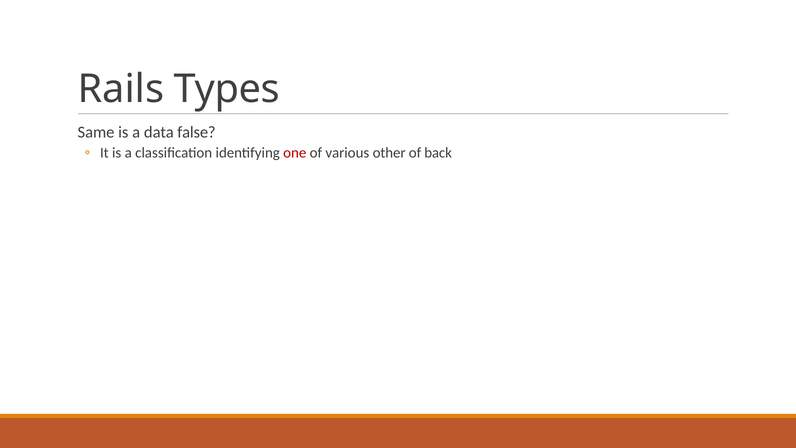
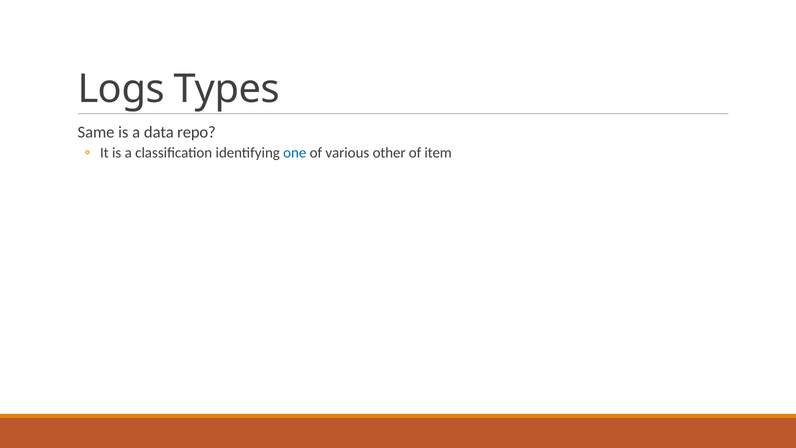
Rails: Rails -> Logs (121, 89)
false: false -> repo (196, 132)
one colour: red -> blue (295, 153)
back: back -> item (438, 153)
